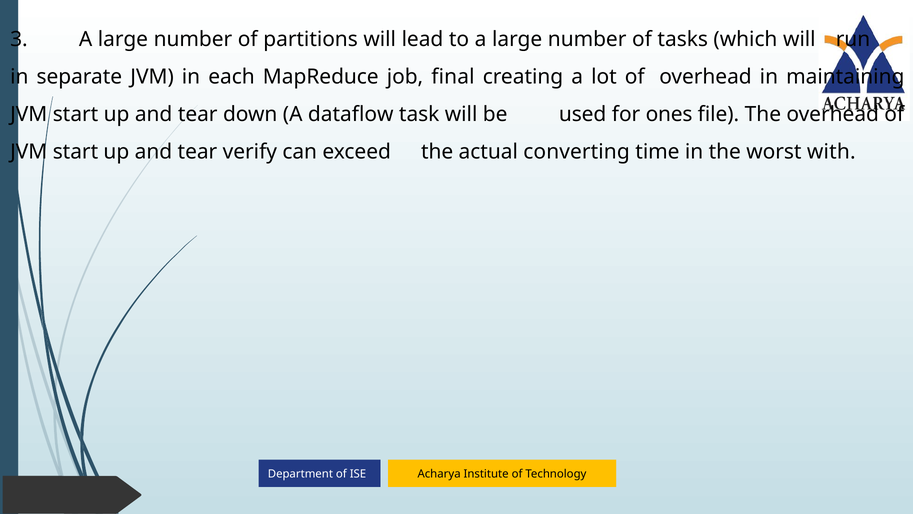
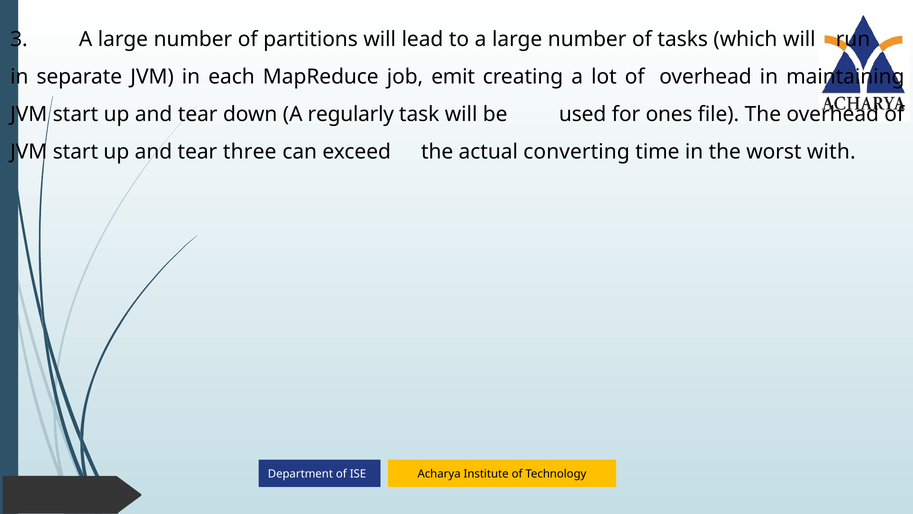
final: final -> emit (453, 77)
dataflow: dataflow -> regularly (351, 114)
verify: verify -> three (250, 152)
